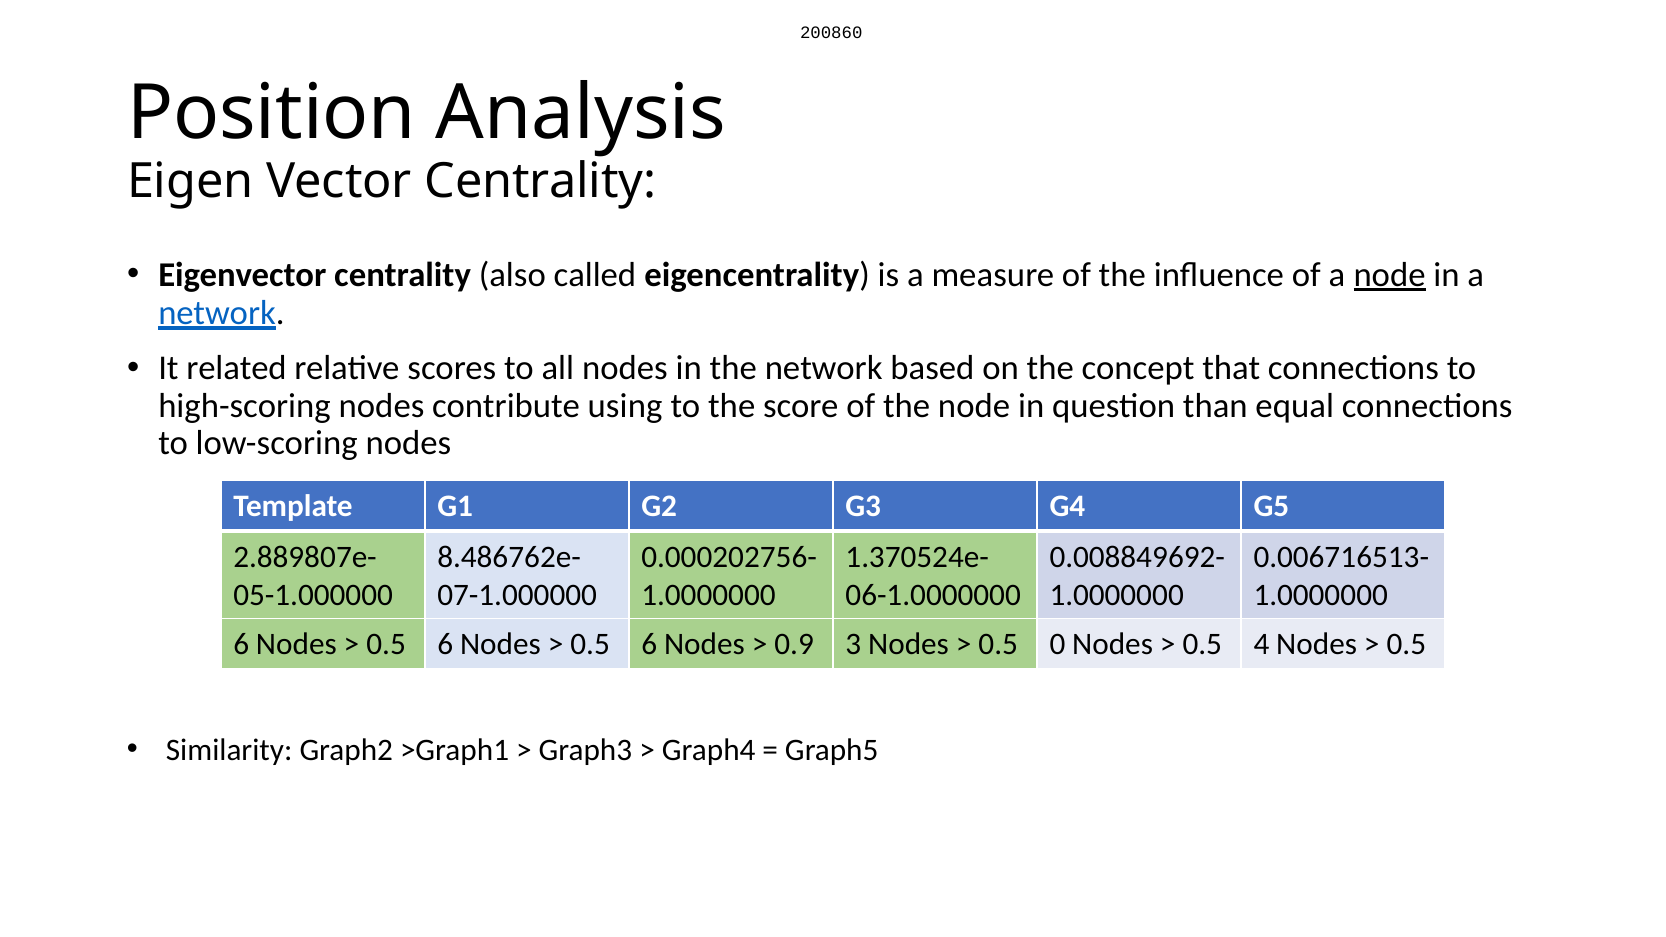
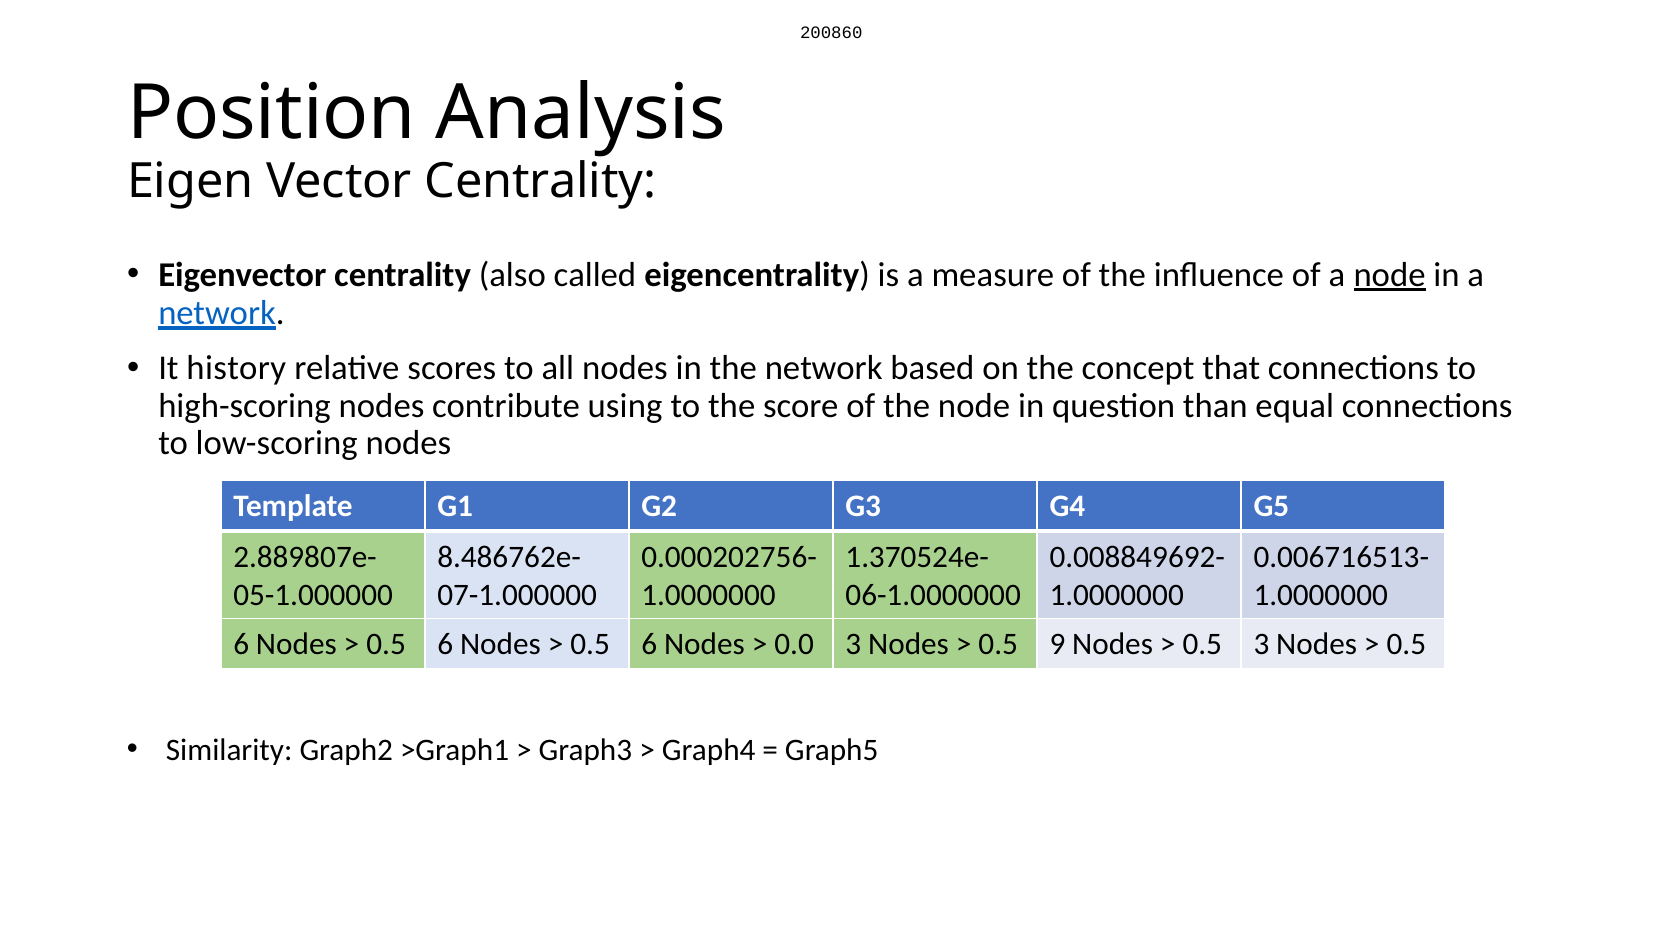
related: related -> history (236, 368)
0.9: 0.9 -> 0.0 (794, 644)
0: 0 -> 9 (1057, 644)
0.5 4: 4 -> 3 (1261, 644)
